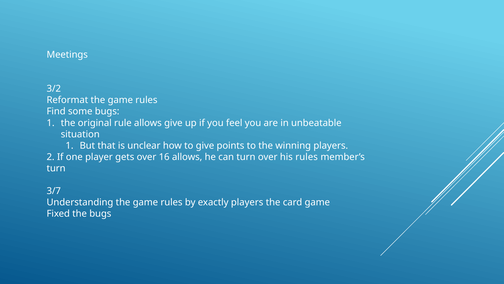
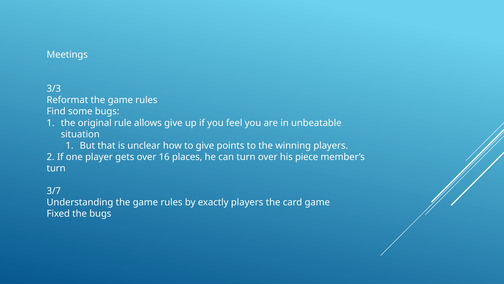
3/2: 3/2 -> 3/3 (54, 89)
16 allows: allows -> places (187, 157)
his rules: rules -> piece (307, 157)
